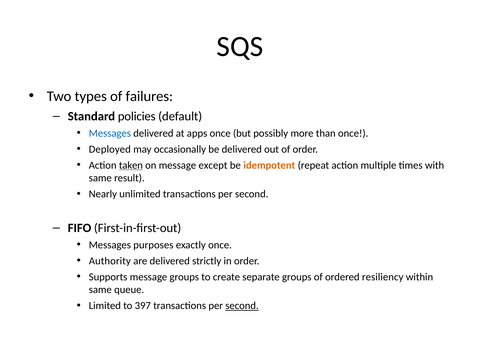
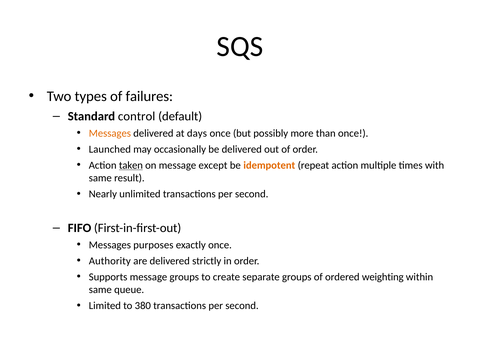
policies: policies -> control (137, 116)
Messages colour: blue -> orange (110, 133)
apps: apps -> days (197, 133)
Deployed: Deployed -> Launched (110, 149)
resiliency: resiliency -> weighting (383, 277)
397: 397 -> 380 (143, 306)
second underline: present -> none (242, 306)
